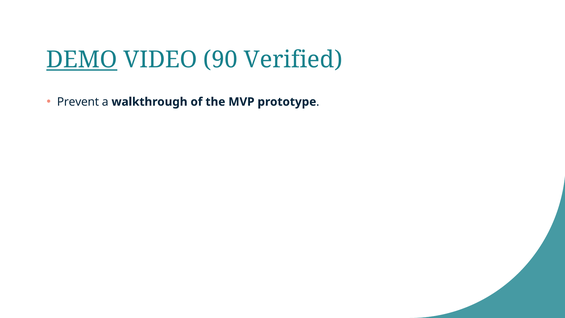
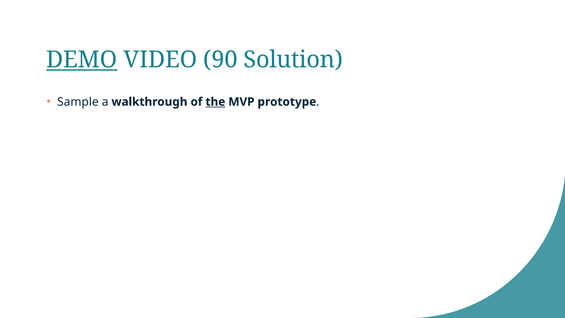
Verified: Verified -> Solution (293, 60)
Prevent: Prevent -> Sample (78, 102)
the underline: none -> present (215, 102)
